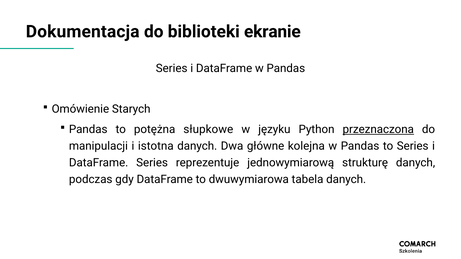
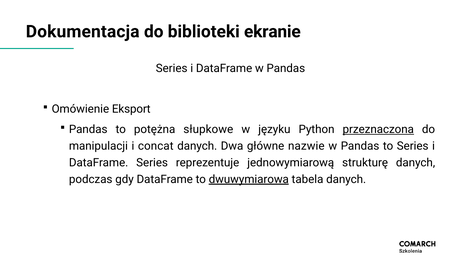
Starych: Starych -> Eksport (131, 109)
istotna: istotna -> concat (156, 146)
kolejna: kolejna -> nazwie (306, 146)
dwuwymiarowa underline: none -> present (249, 179)
